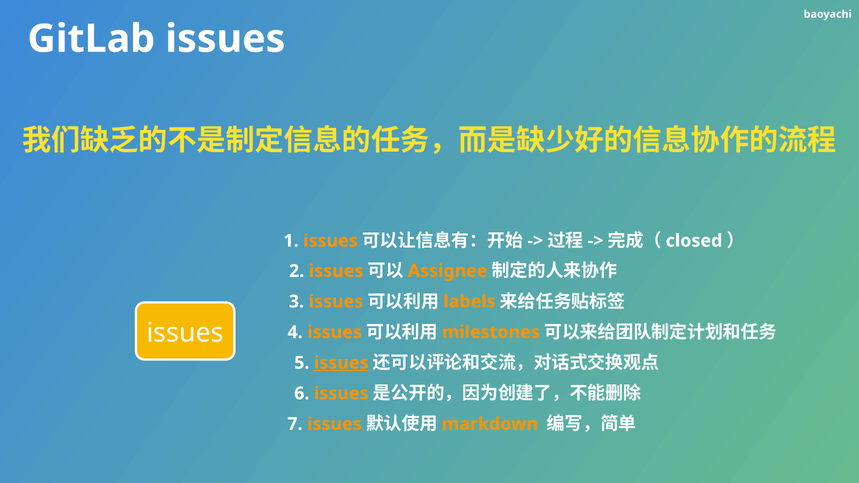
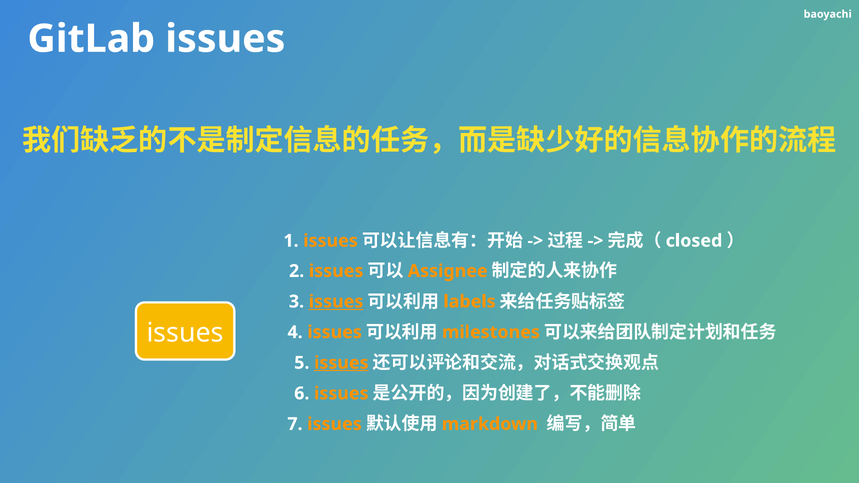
issues underline: none -> present (336, 302)
